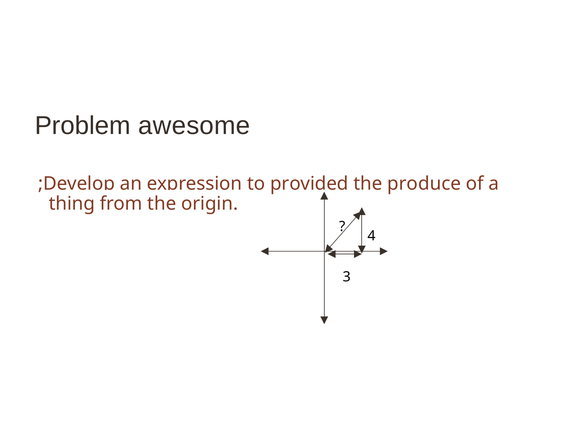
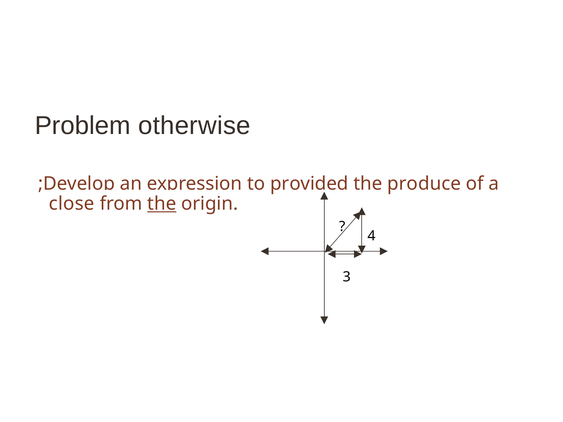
awesome: awesome -> otherwise (194, 126)
thing: thing -> close (72, 204)
the underline: none -> present (162, 204)
